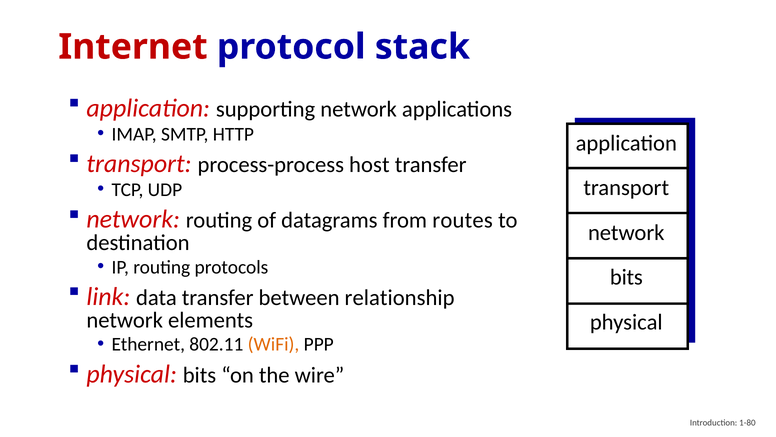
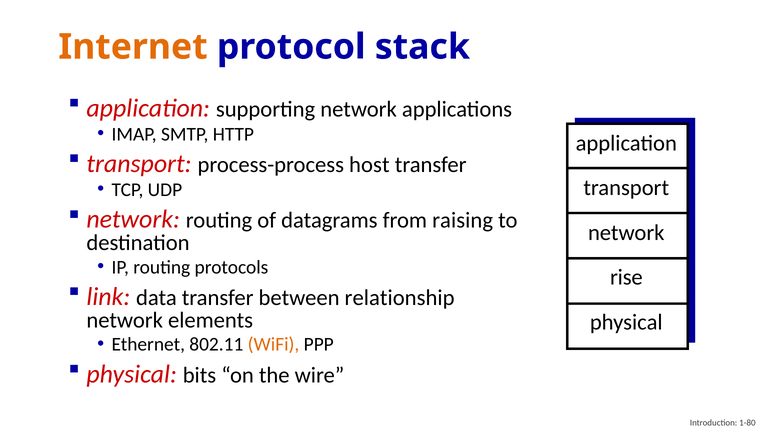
Internet colour: red -> orange (133, 47)
routes: routes -> raising (463, 220)
bits: bits -> rise (626, 277)
